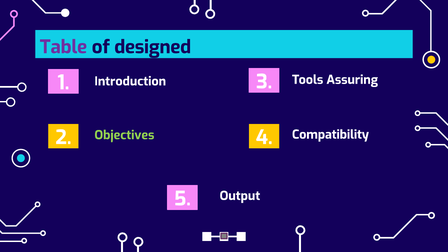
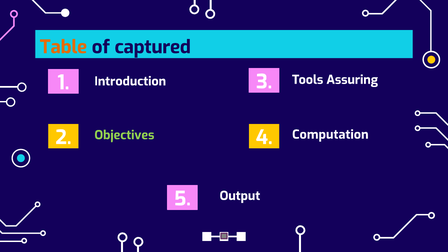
Table colour: purple -> orange (63, 47)
designed: designed -> captured (153, 47)
Compatibility: Compatibility -> Computation (330, 135)
